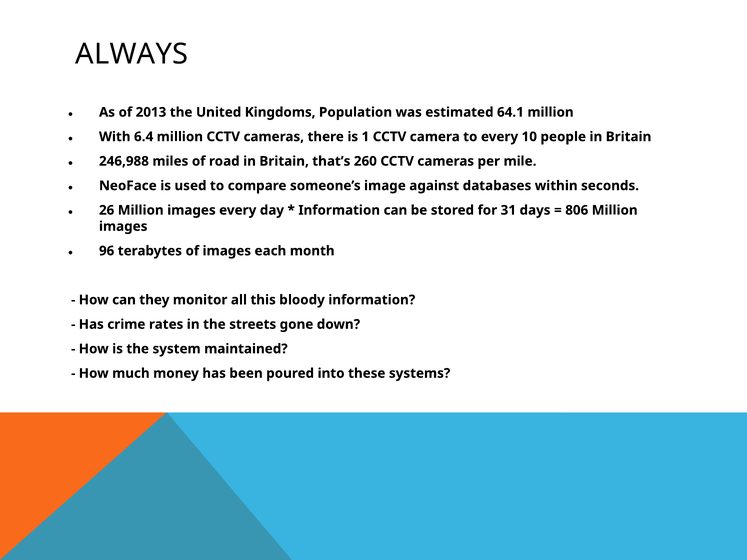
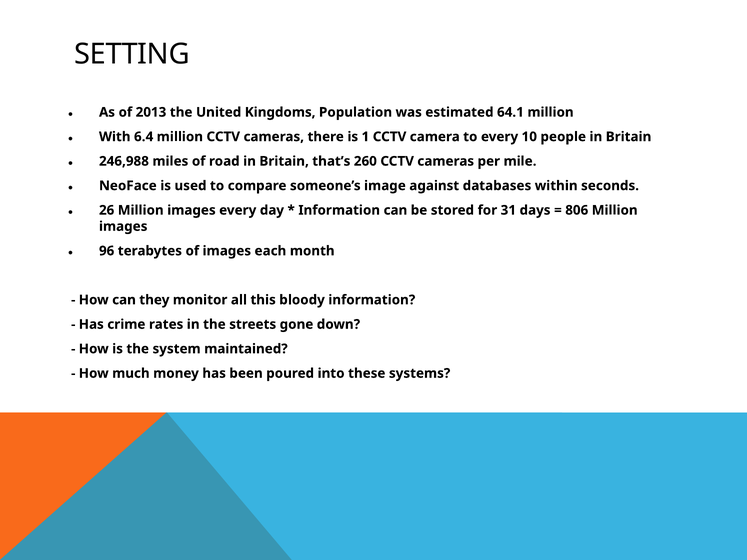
ALWAYS: ALWAYS -> SETTING (132, 54)
